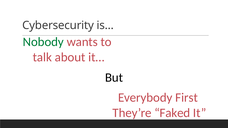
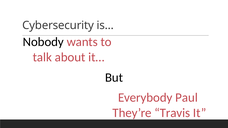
Nobody colour: green -> black (43, 42)
First: First -> Paul (187, 98)
Faked: Faked -> Travis (172, 113)
